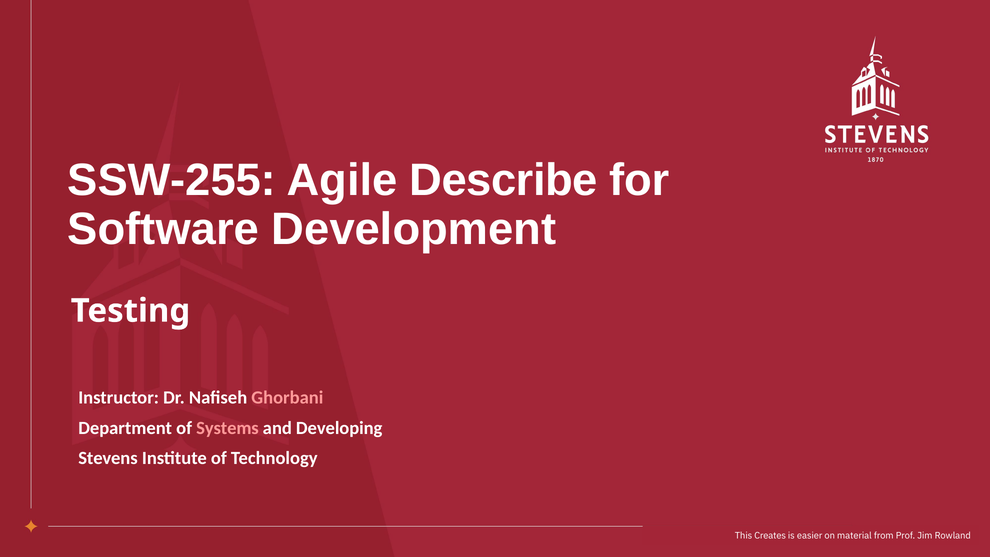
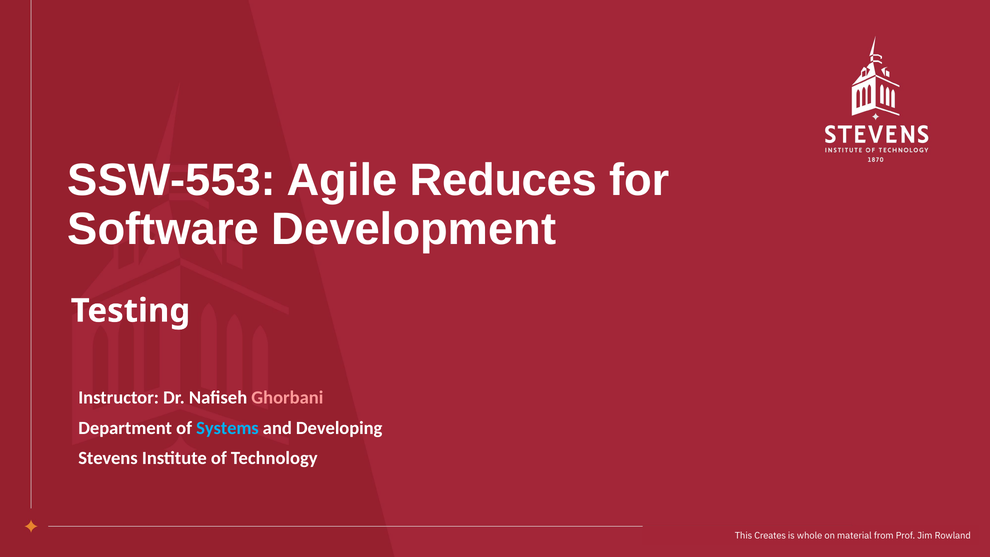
SSW-255: SSW-255 -> SSW-553 (172, 180)
Describe: Describe -> Reduces (503, 180)
Systems colour: pink -> light blue (227, 428)
easier: easier -> whole (810, 536)
